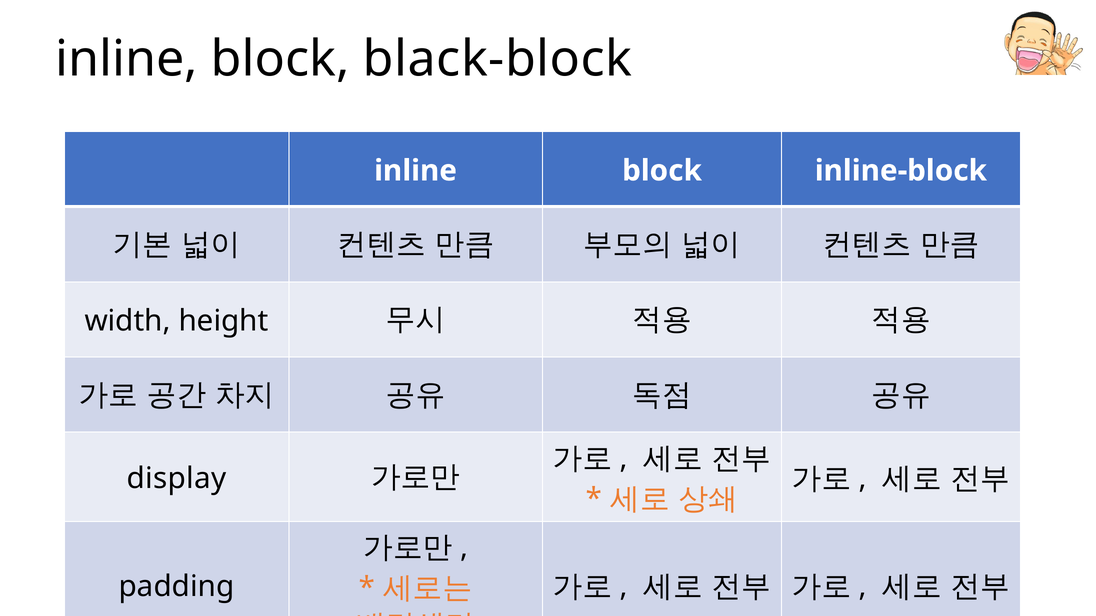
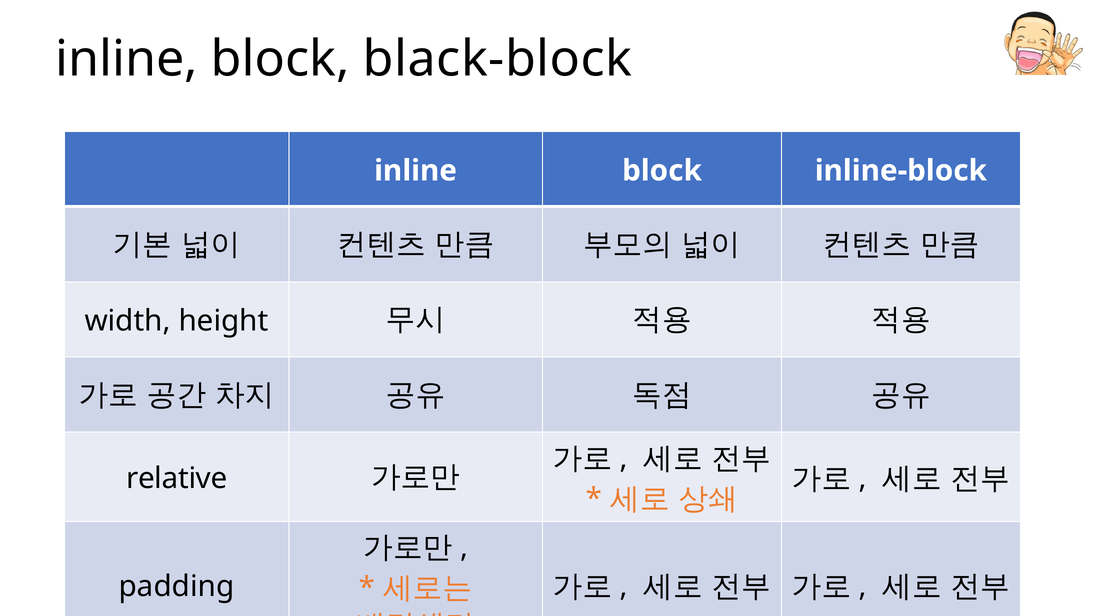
display: display -> relative (177, 479)
